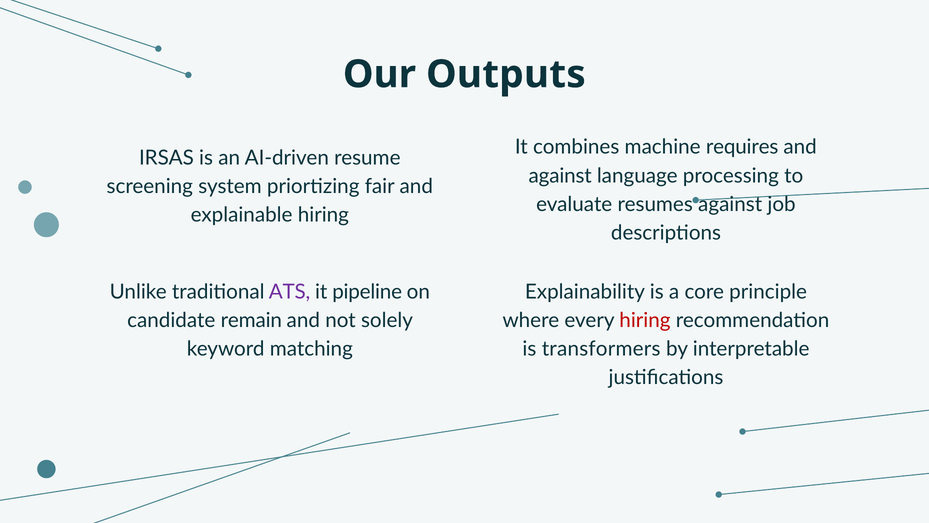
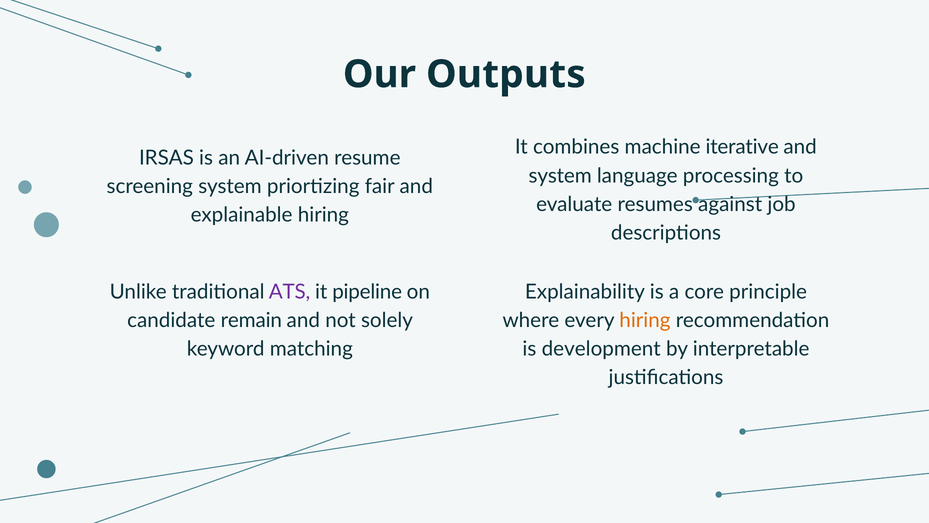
requires: requires -> iterative (742, 147)
against: against -> system (560, 176)
hiring colour: red -> orange (645, 320)
transformers: transformers -> development (601, 349)
